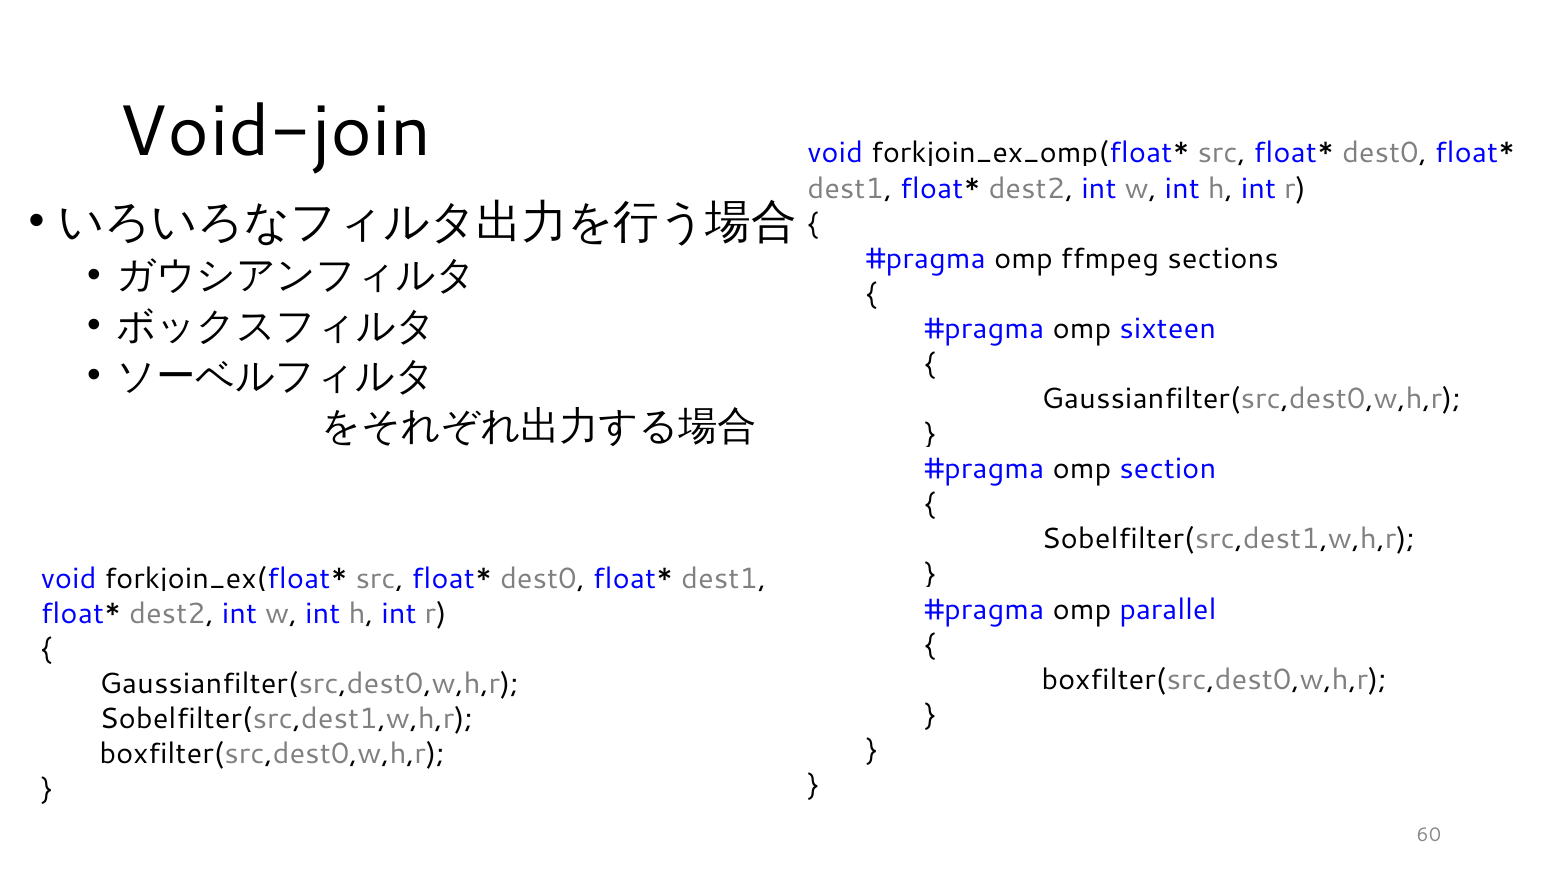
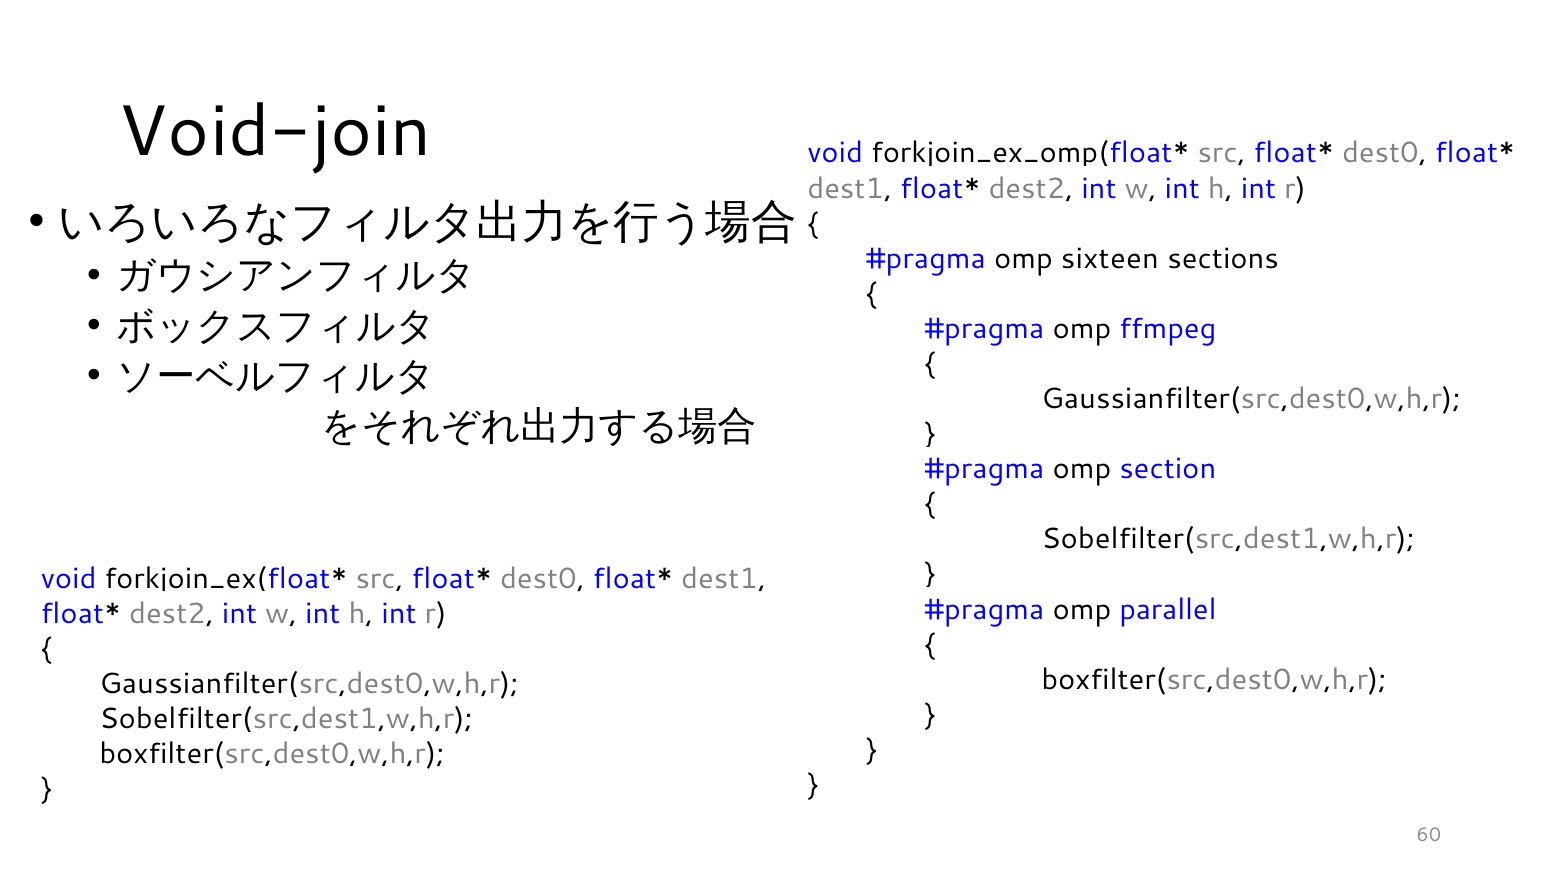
ffmpeg: ffmpeg -> sixteen (1110, 259)
sixteen: sixteen -> ffmpeg (1168, 329)
